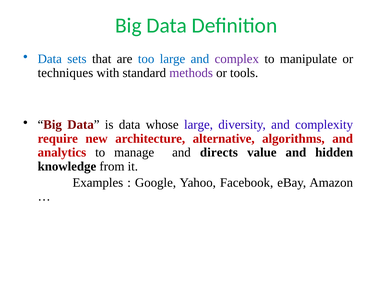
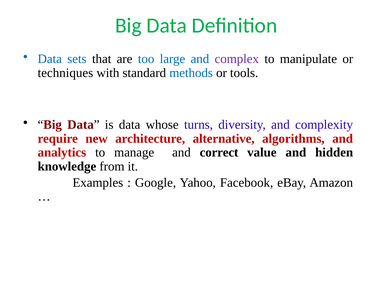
methods colour: purple -> blue (191, 73)
whose large: large -> turns (199, 124)
directs: directs -> correct (219, 152)
